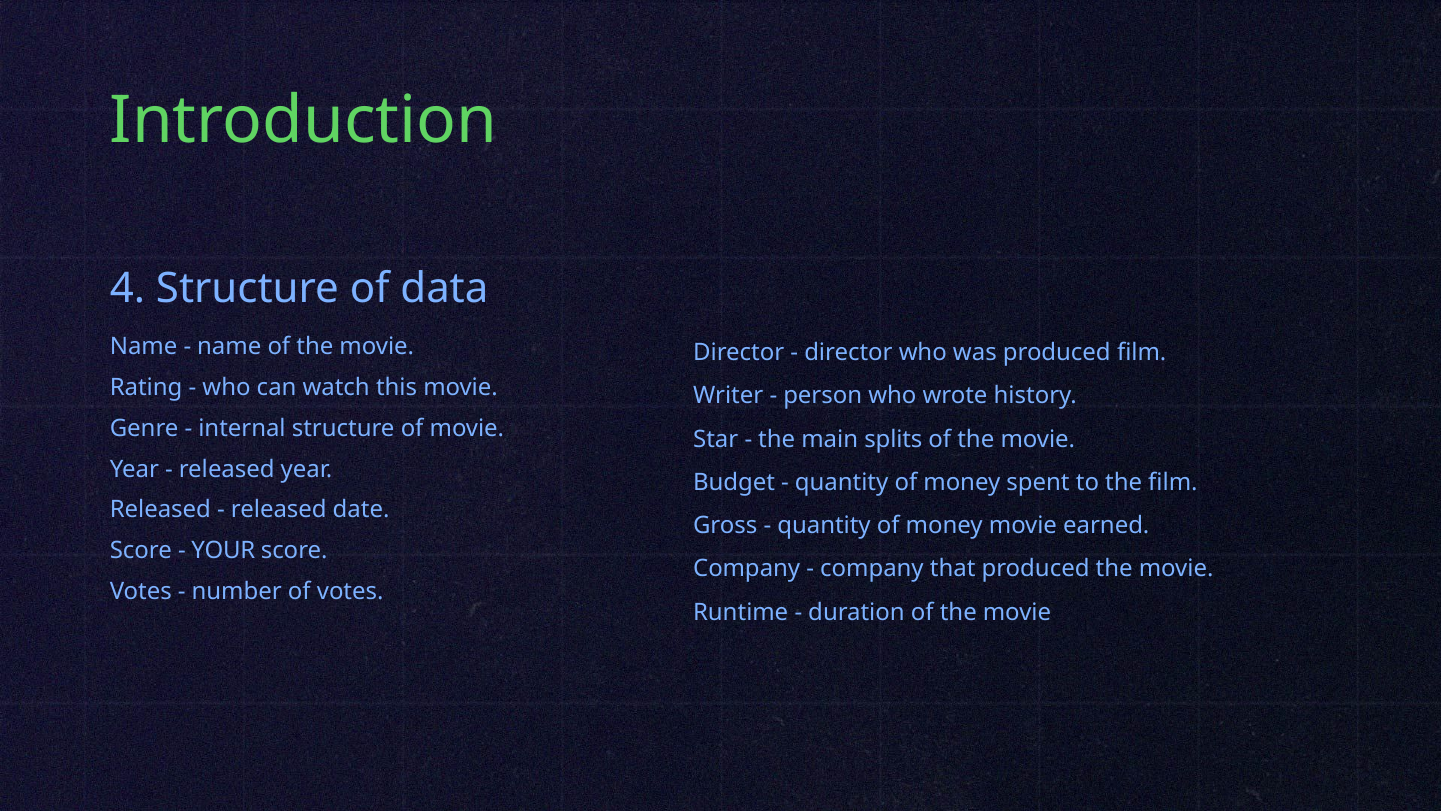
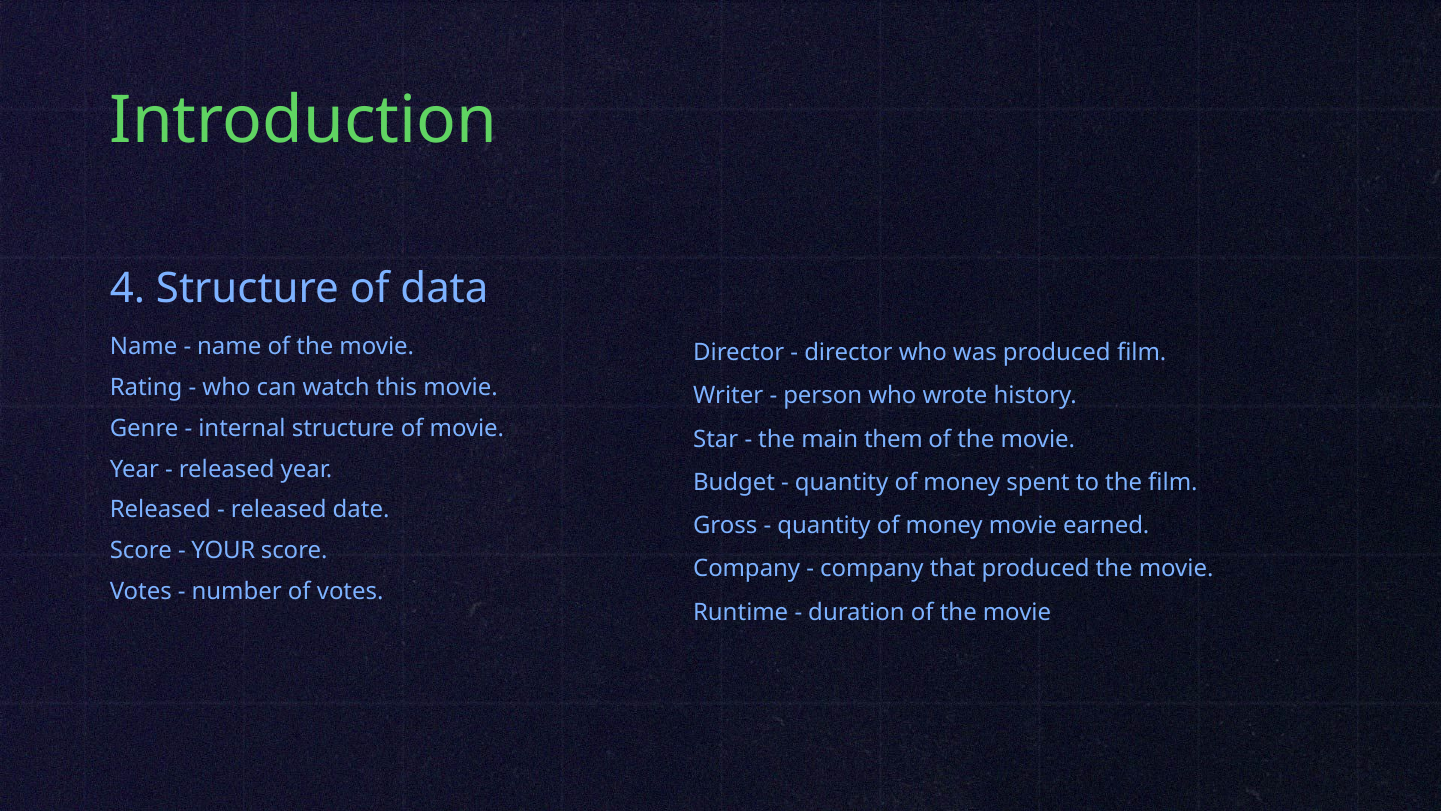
splits: splits -> them (893, 439)
